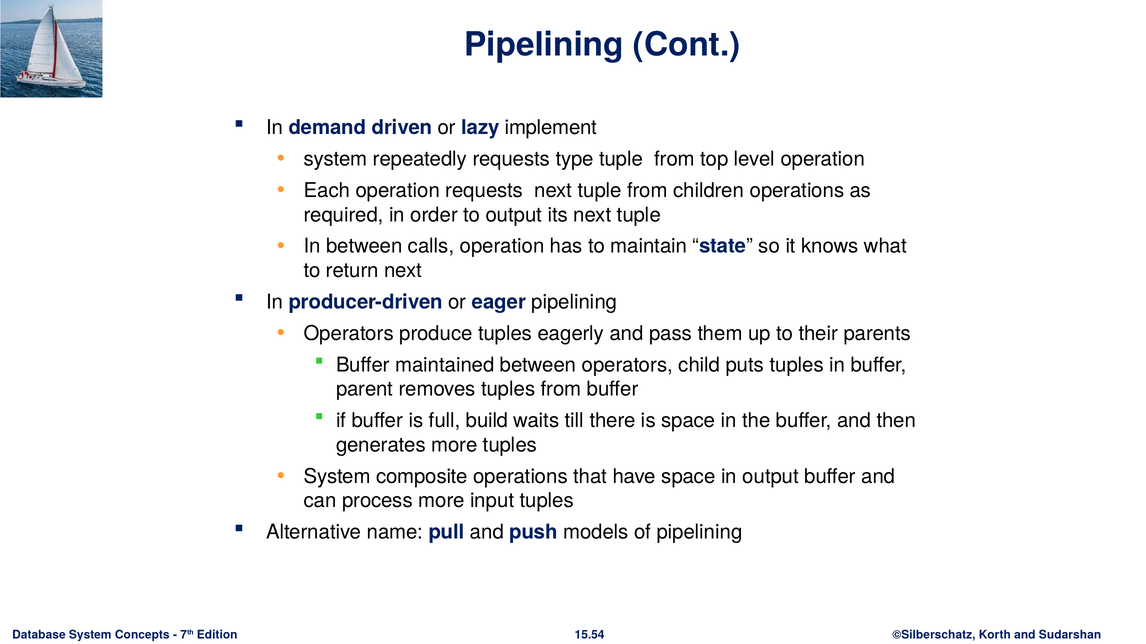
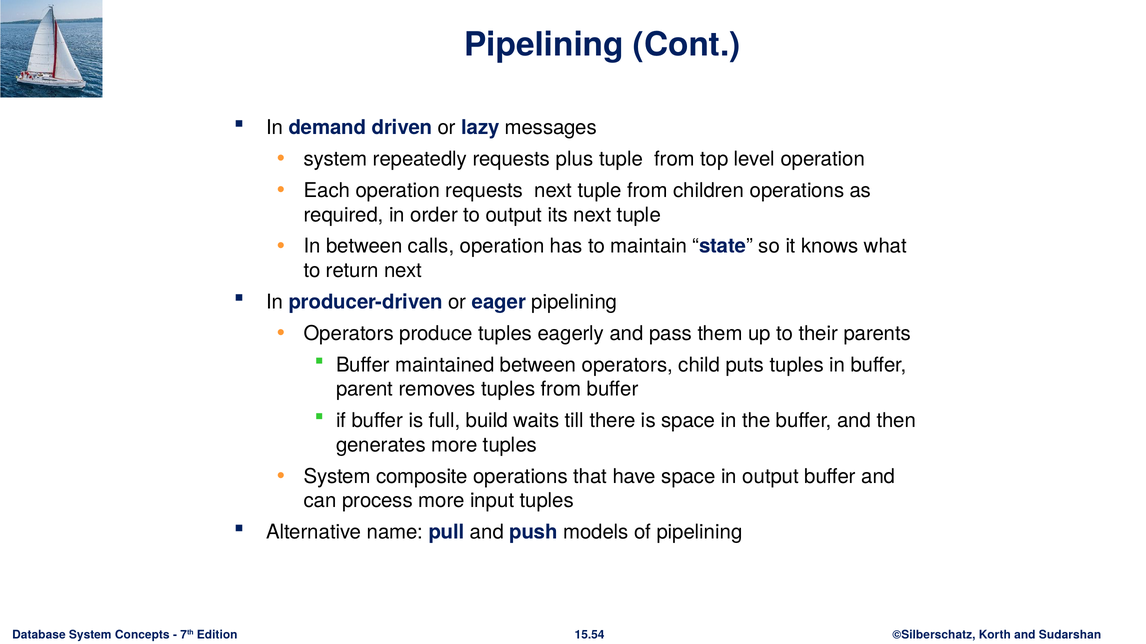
implement: implement -> messages (551, 128)
type: type -> plus (575, 159)
